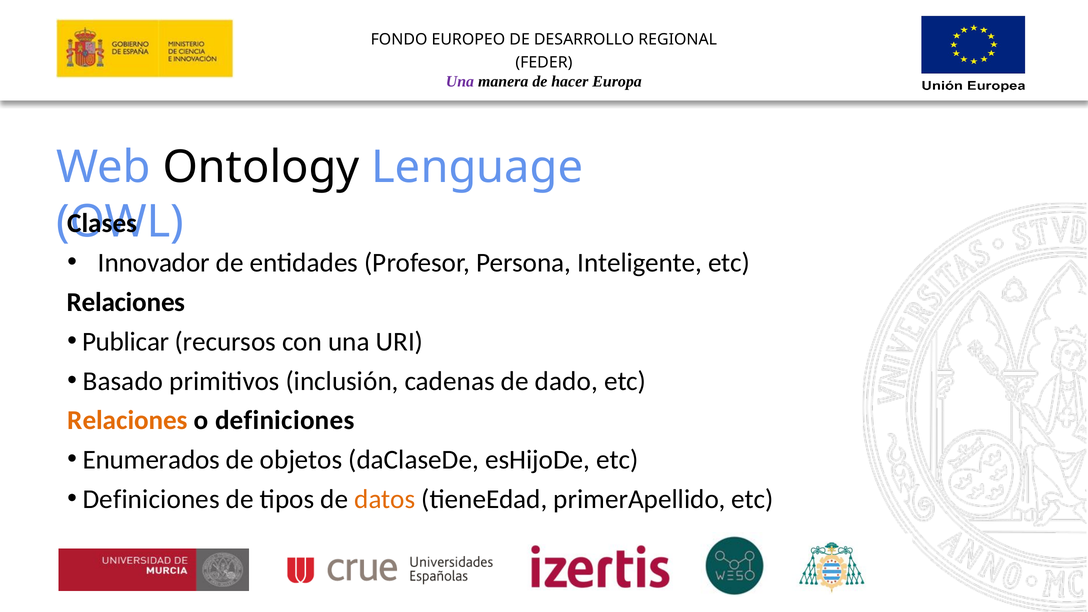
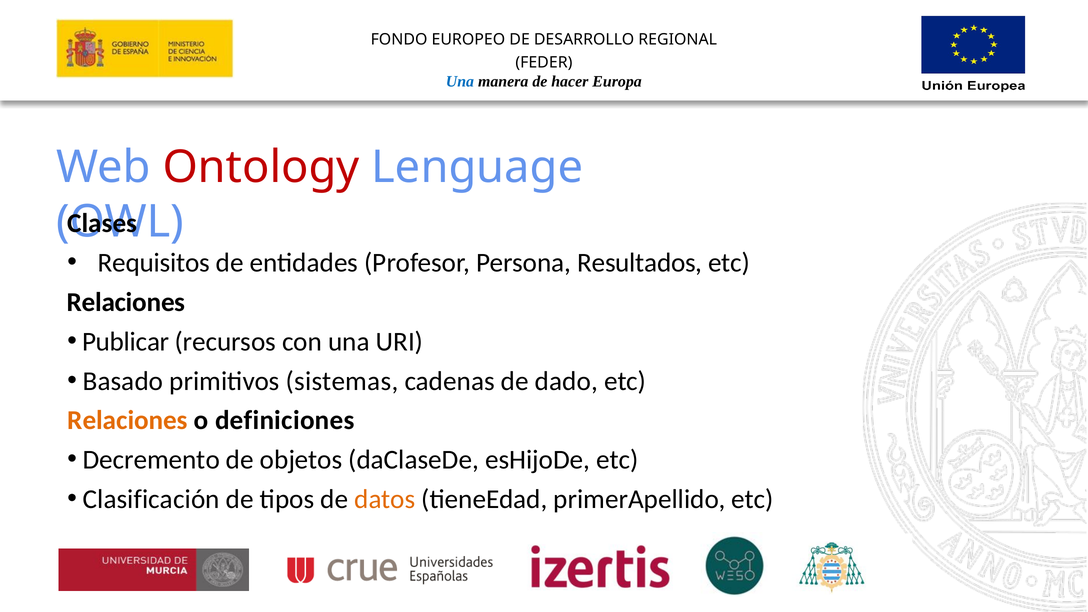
Una colour: purple -> blue (460, 81)
Ontology colour: black -> red (261, 167)
Innovador: Innovador -> Requisitos (154, 263)
Inteligente: Inteligente -> Resultados (640, 263)
inclusión: inclusión -> sistemas (342, 381)
Enumerados: Enumerados -> Decremento (151, 460)
Definiciones: Definiciones -> Clasificación (151, 499)
